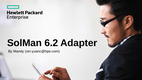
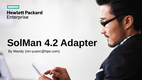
6.2: 6.2 -> 4.2 (51, 43)
